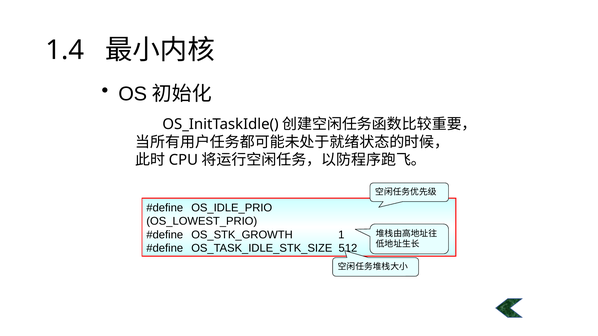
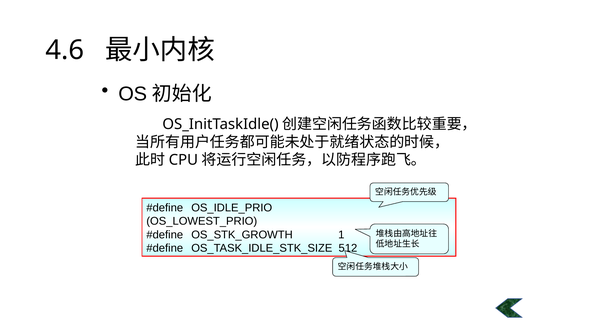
1.4: 1.4 -> 4.6 (65, 50)
